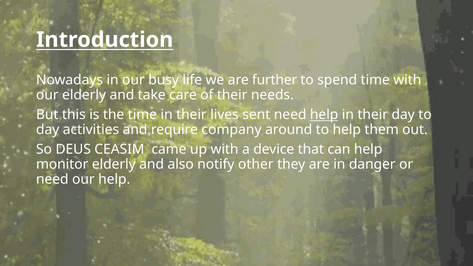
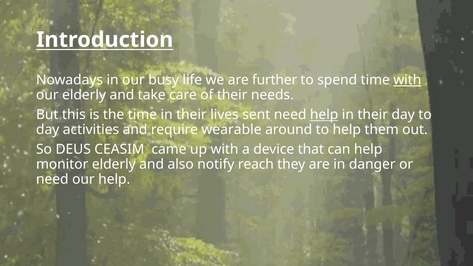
with underline: none -> present (407, 80)
company: company -> wearable (231, 130)
other: other -> reach (256, 164)
